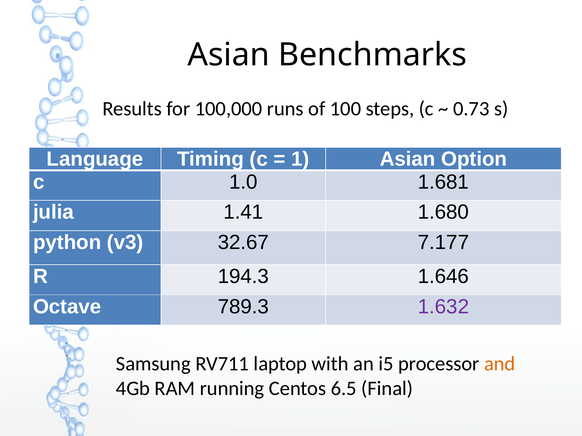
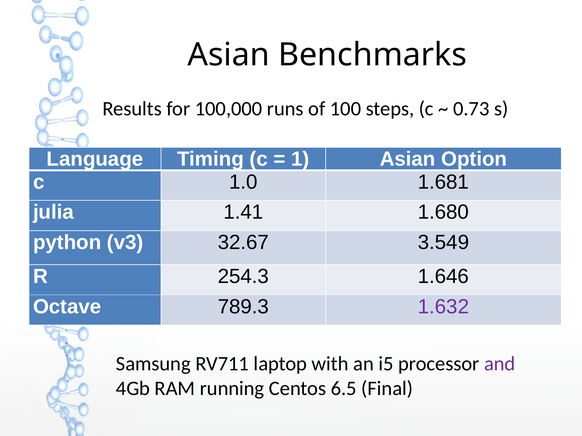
7.177: 7.177 -> 3.549 (443, 243)
194.3: 194.3 -> 254.3 (243, 277)
and colour: orange -> purple (500, 364)
